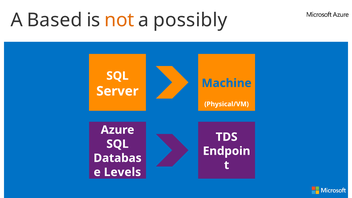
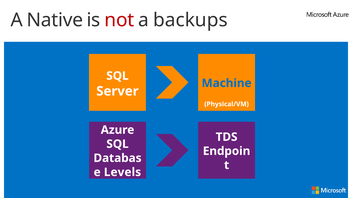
Based: Based -> Native (55, 20)
not colour: orange -> red (119, 20)
possibly: possibly -> backups (190, 20)
